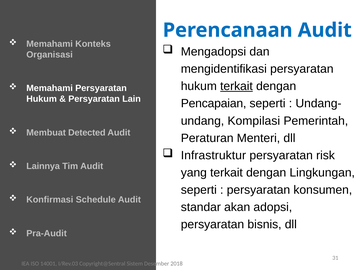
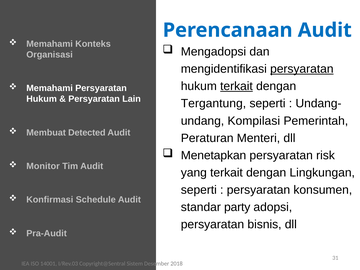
persyaratan underline: none -> present (302, 69)
Pencapaian: Pencapaian -> Tergantung (213, 104)
Infrastruktur: Infrastruktur -> Menetapkan (214, 155)
Lainnya: Lainnya -> Monitor (43, 166)
akan: akan -> party (237, 207)
